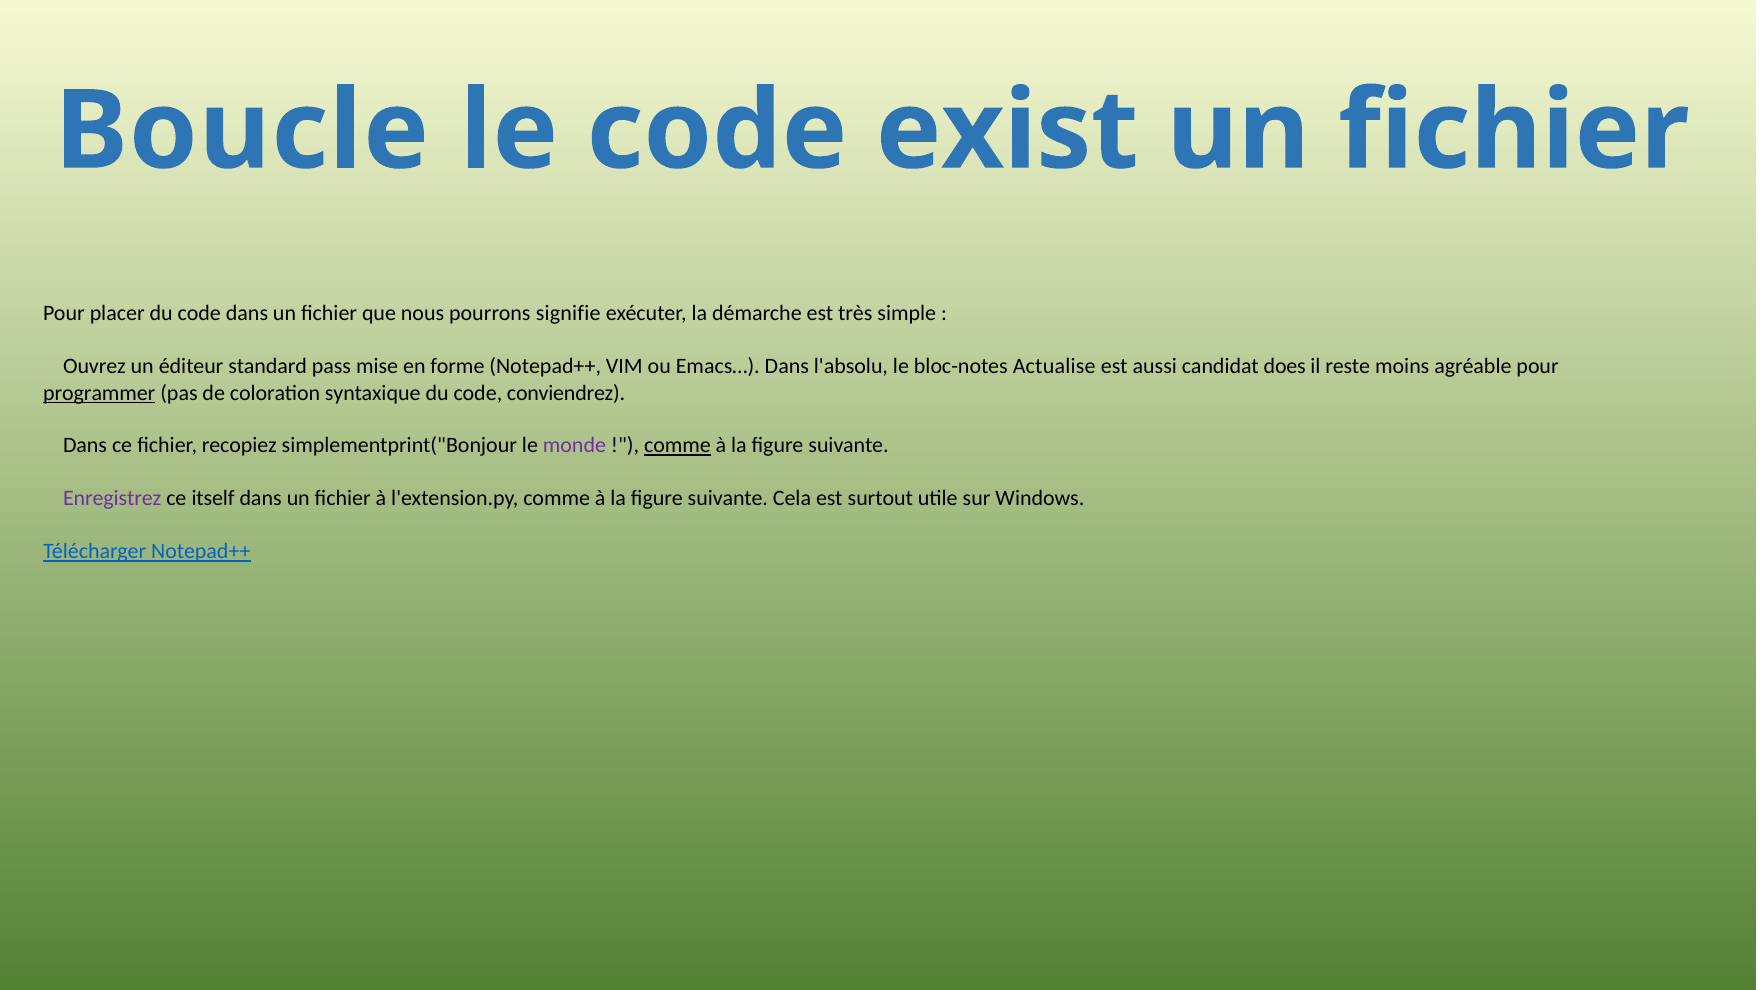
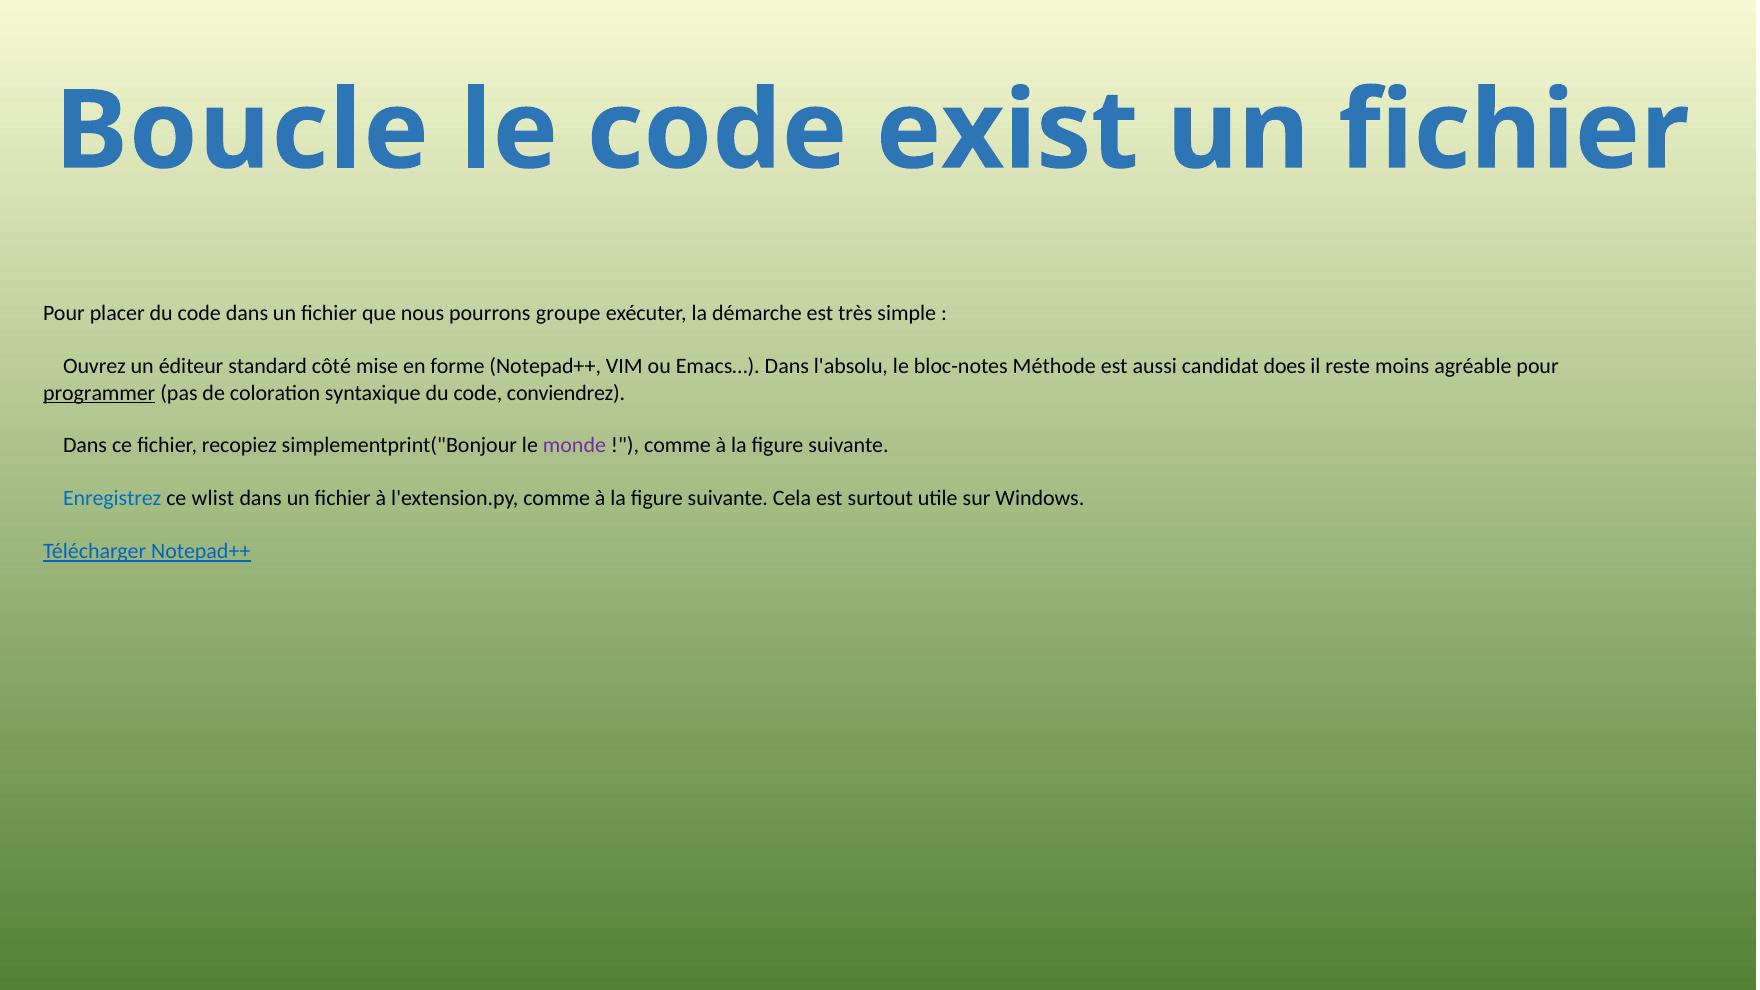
signifie: signifie -> groupe (568, 314)
pass: pass -> côté (331, 366)
Actualise: Actualise -> Méthode (1054, 366)
comme underline: present -> none (677, 446)
Enregistrez colour: purple -> blue (112, 498)
itself: itself -> wlist (213, 498)
